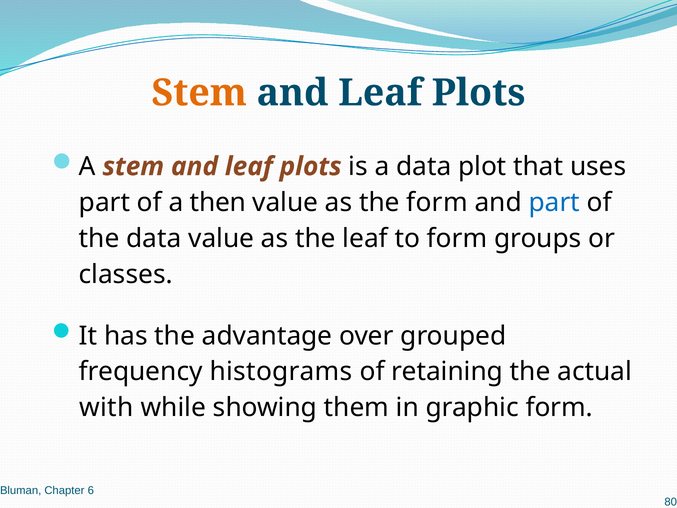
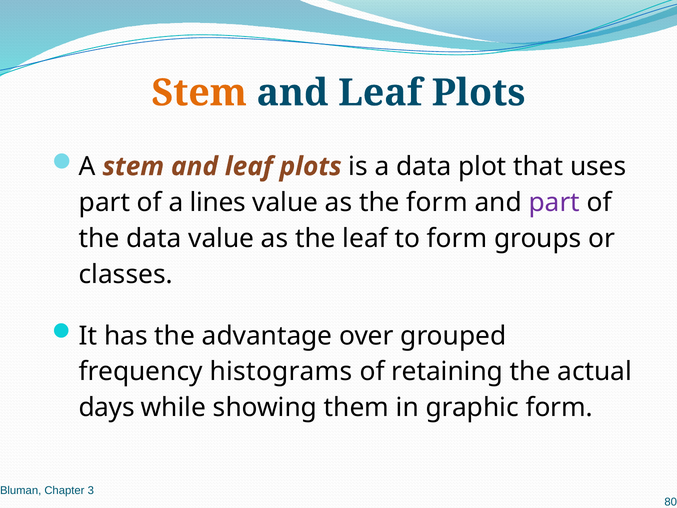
then: then -> lines (218, 202)
part colour: blue -> purple (554, 202)
with: with -> days (107, 408)
6: 6 -> 3 (91, 490)
